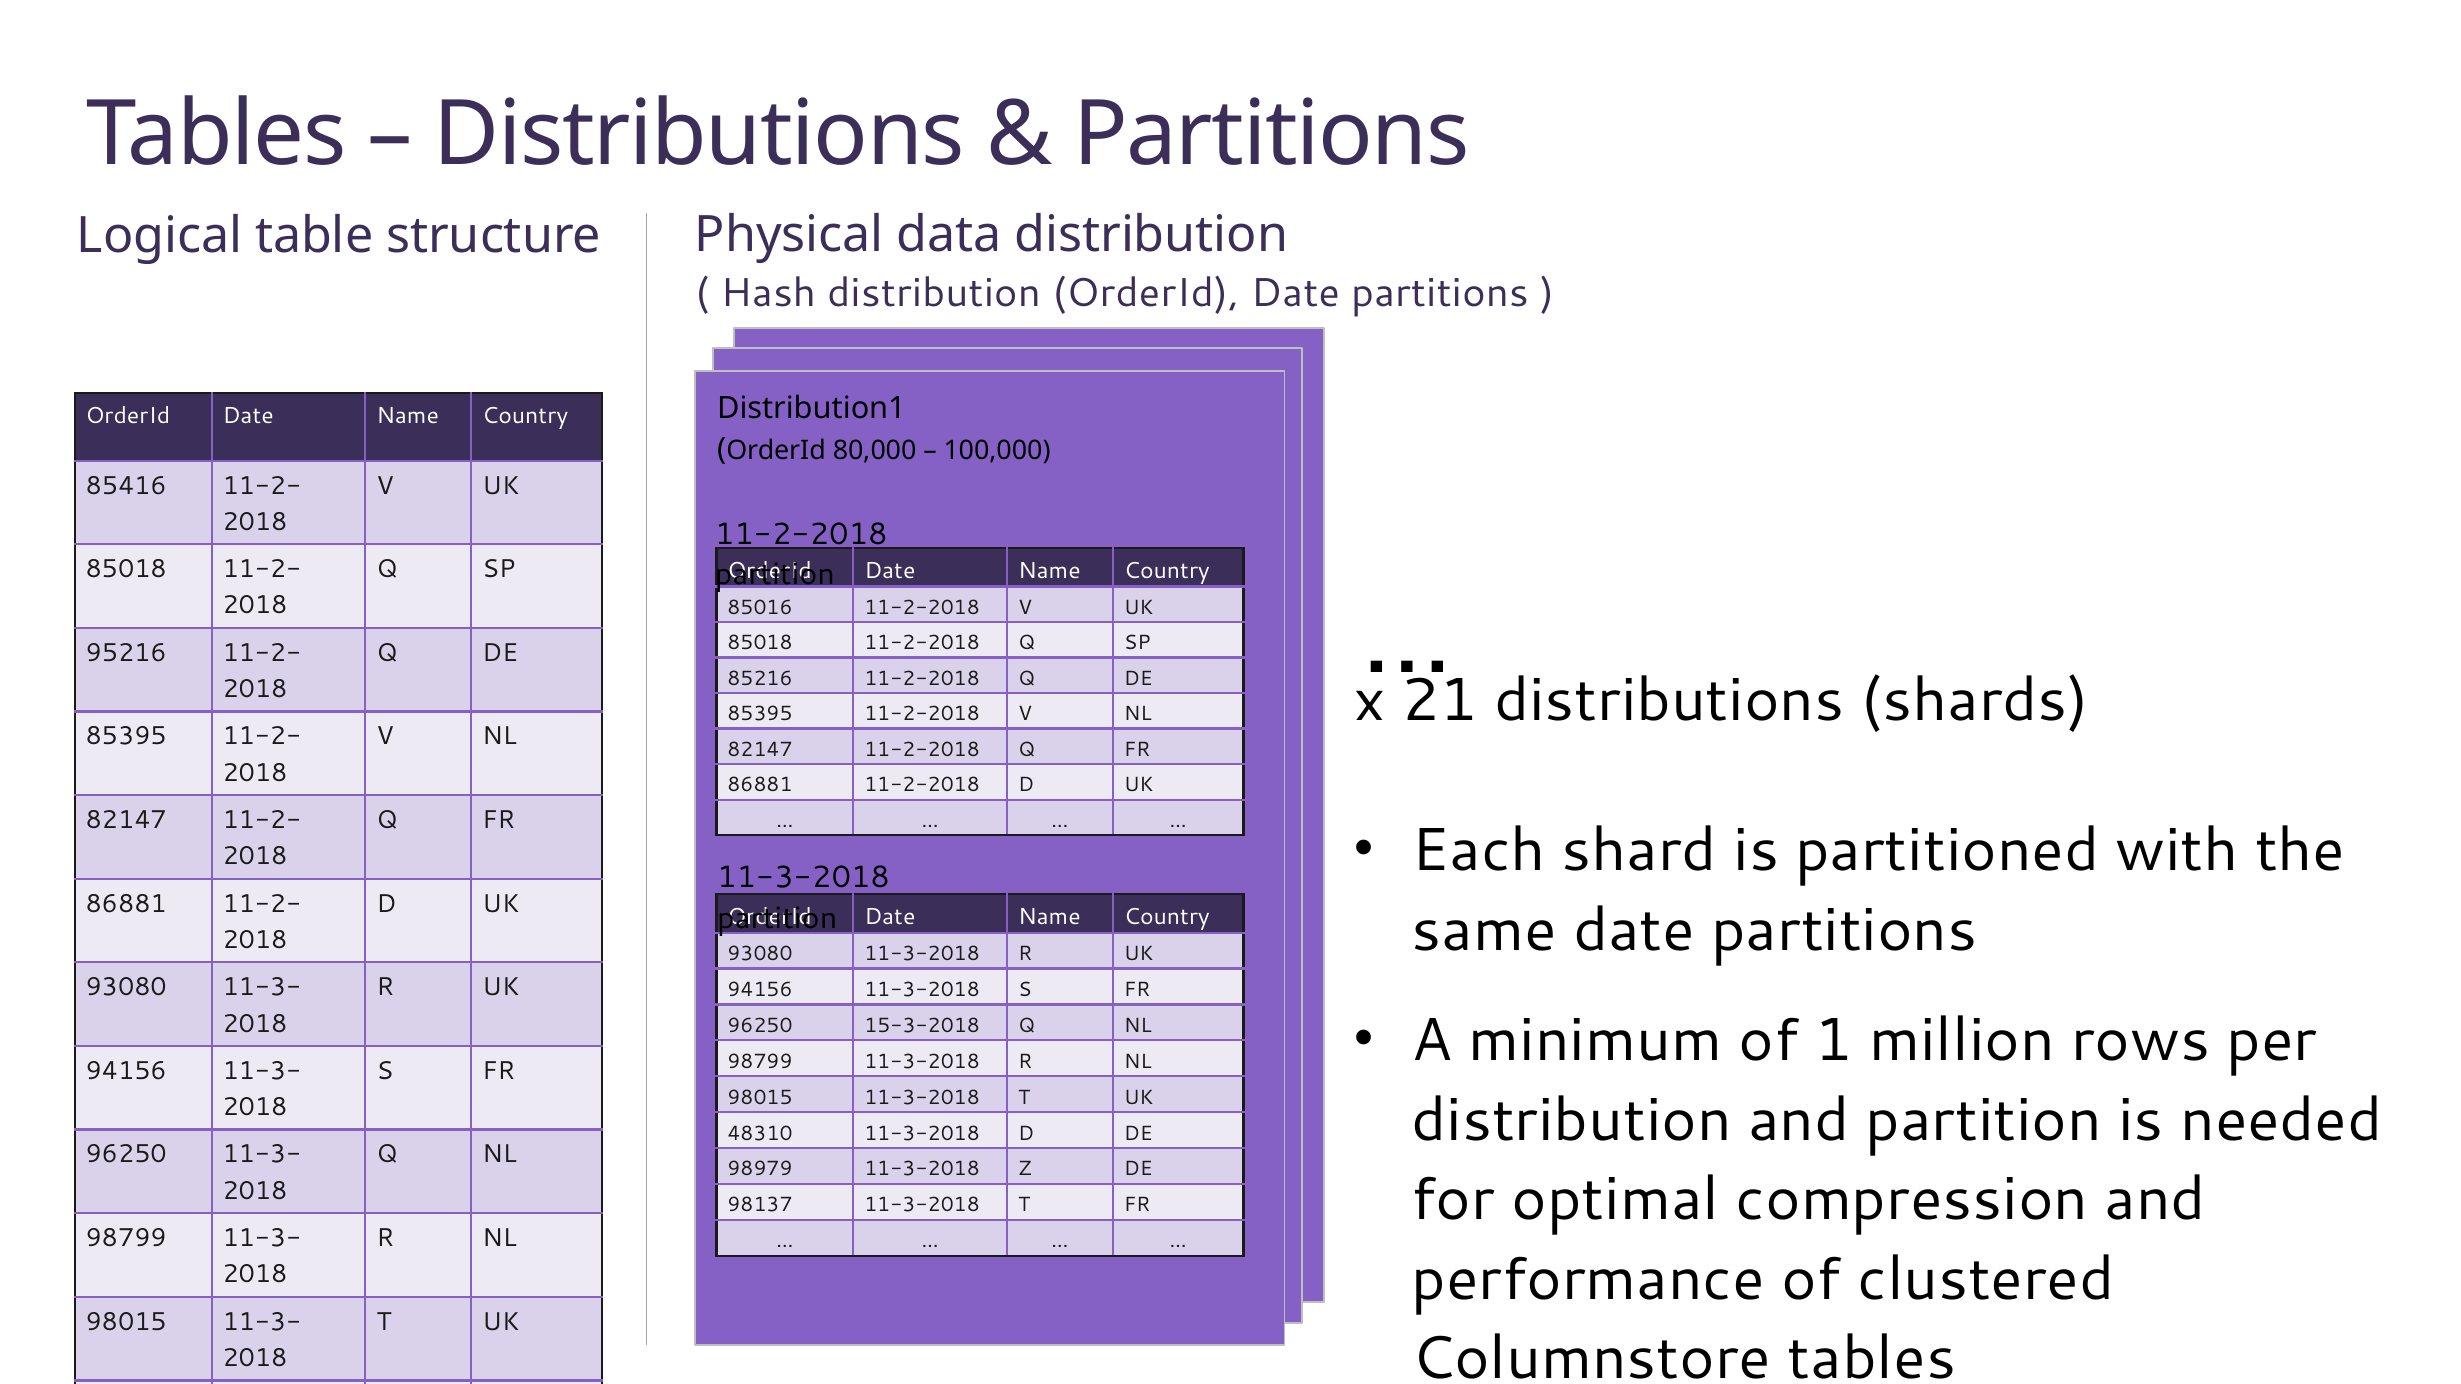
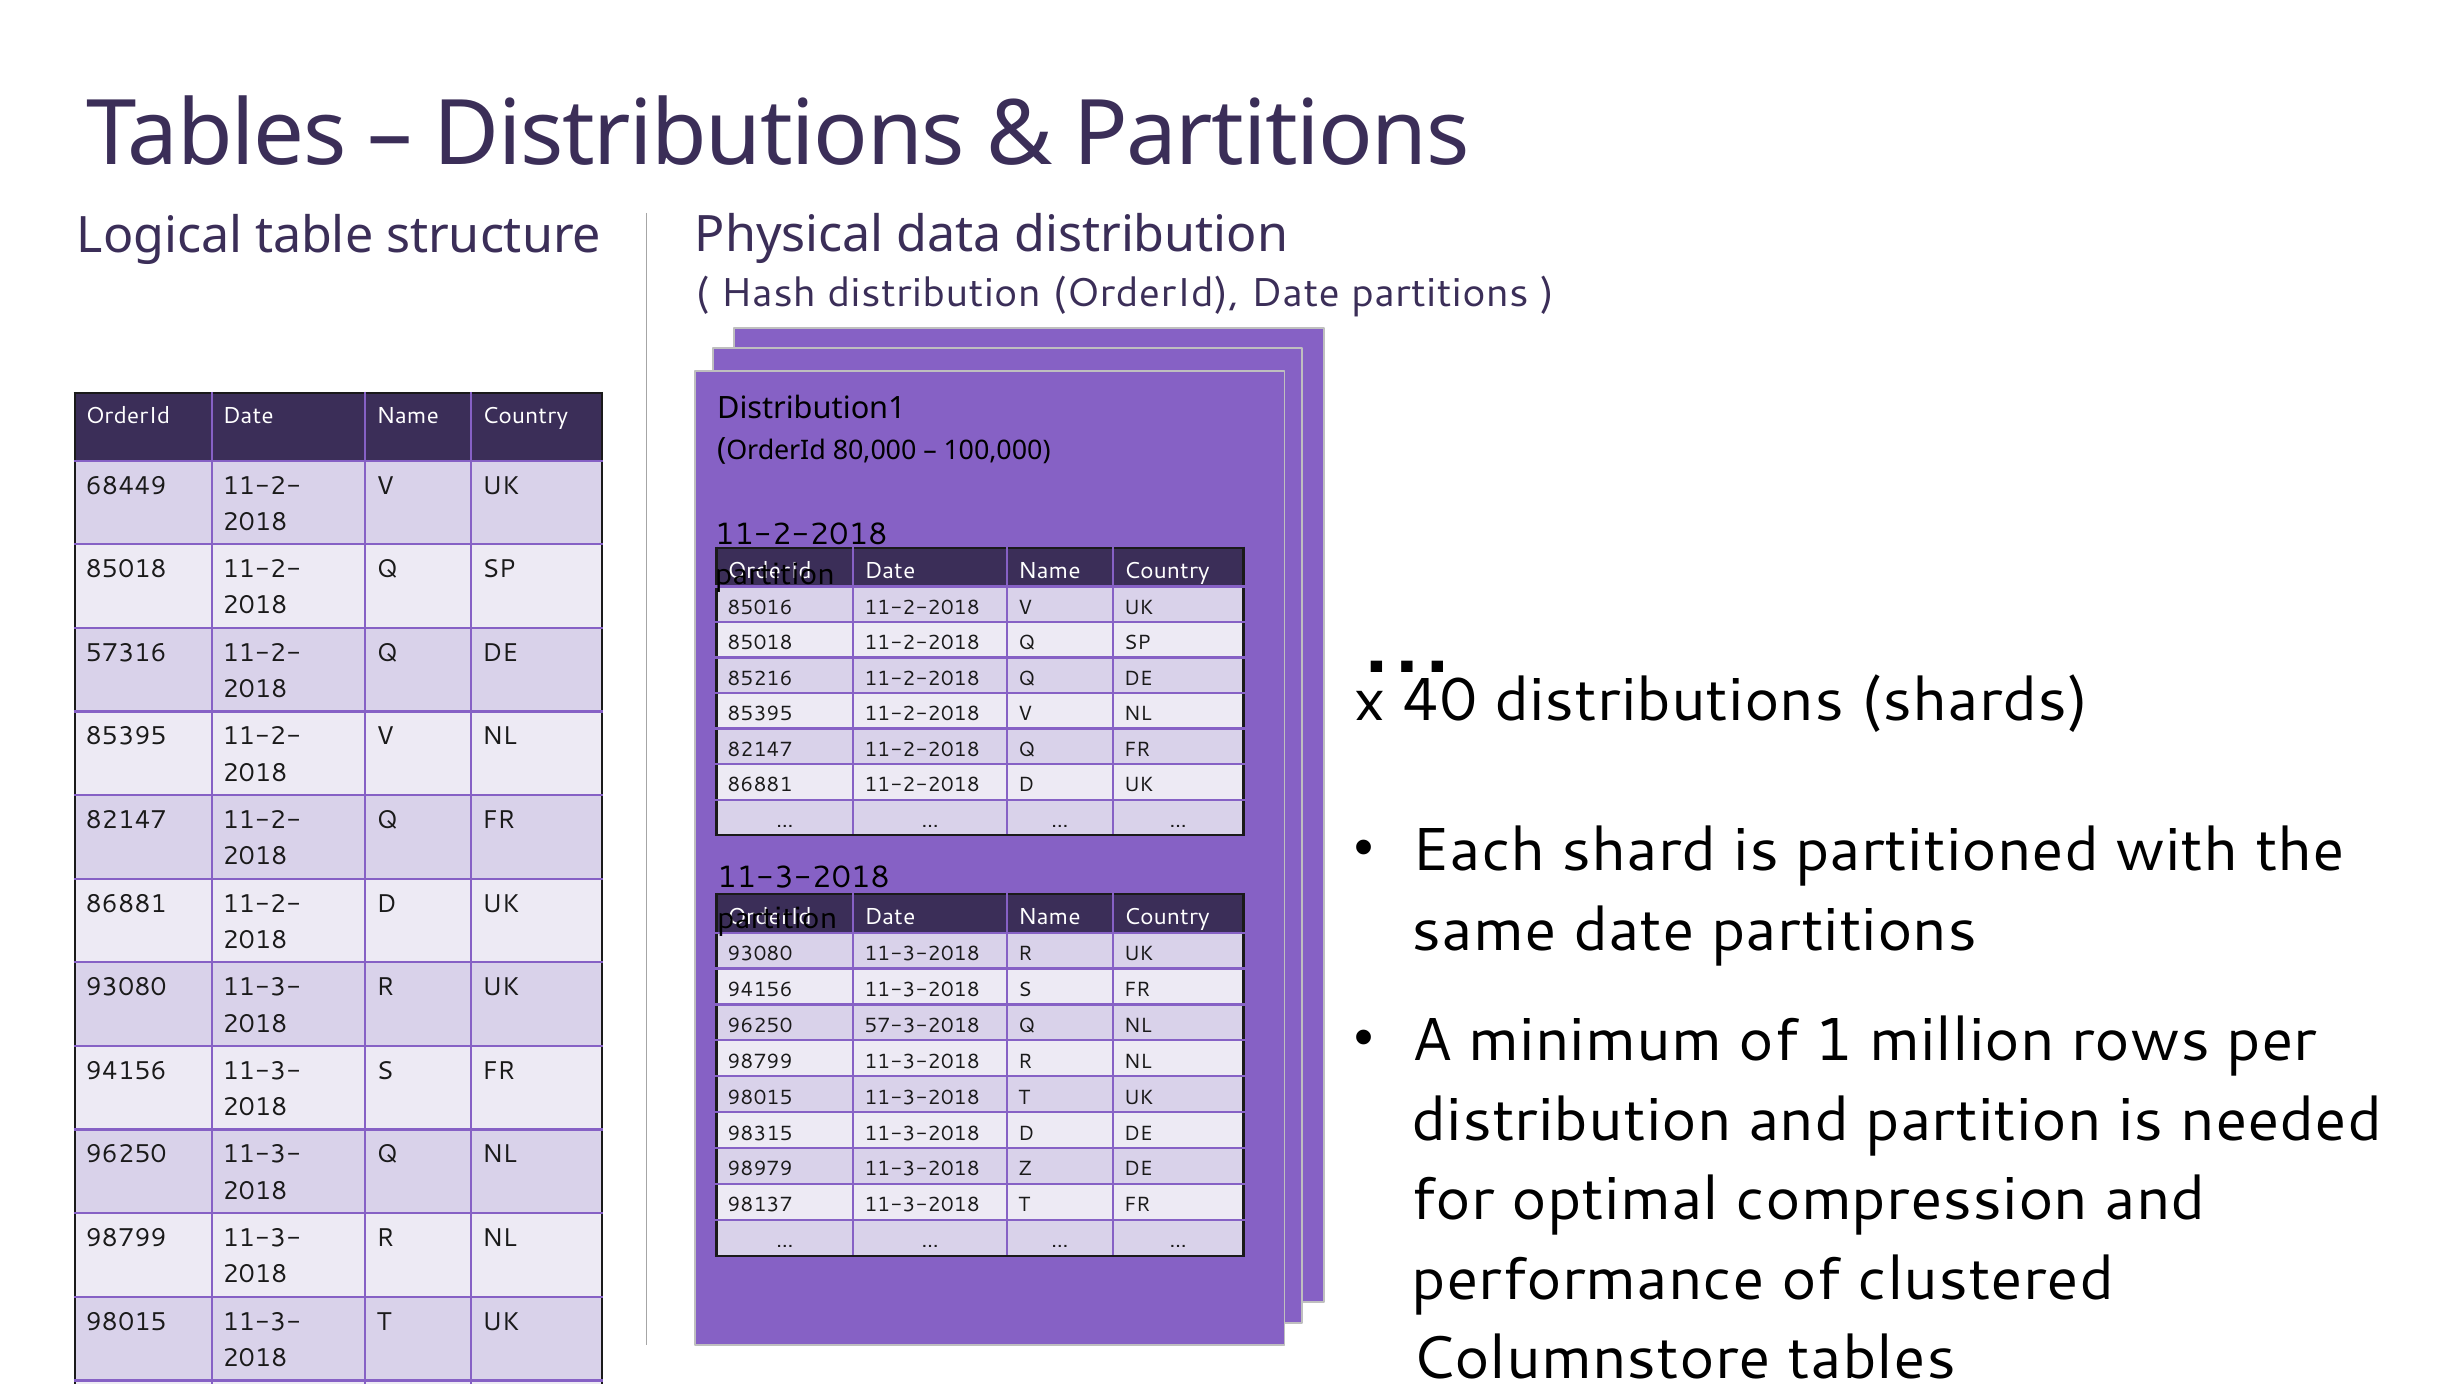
85416: 85416 -> 68449 (126, 486)
95216: 95216 -> 57316 (126, 653)
21: 21 -> 40 (1440, 700)
15-3-2018: 15-3-2018 -> 57-3-2018 (922, 1026)
48310: 48310 -> 98315 (760, 1134)
